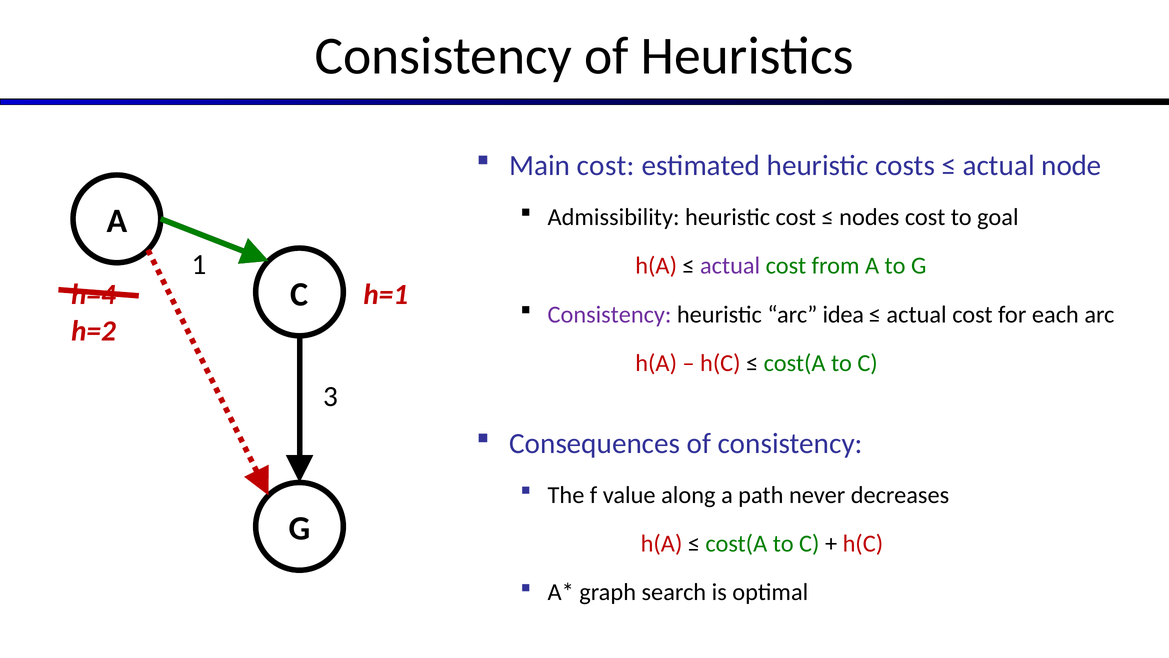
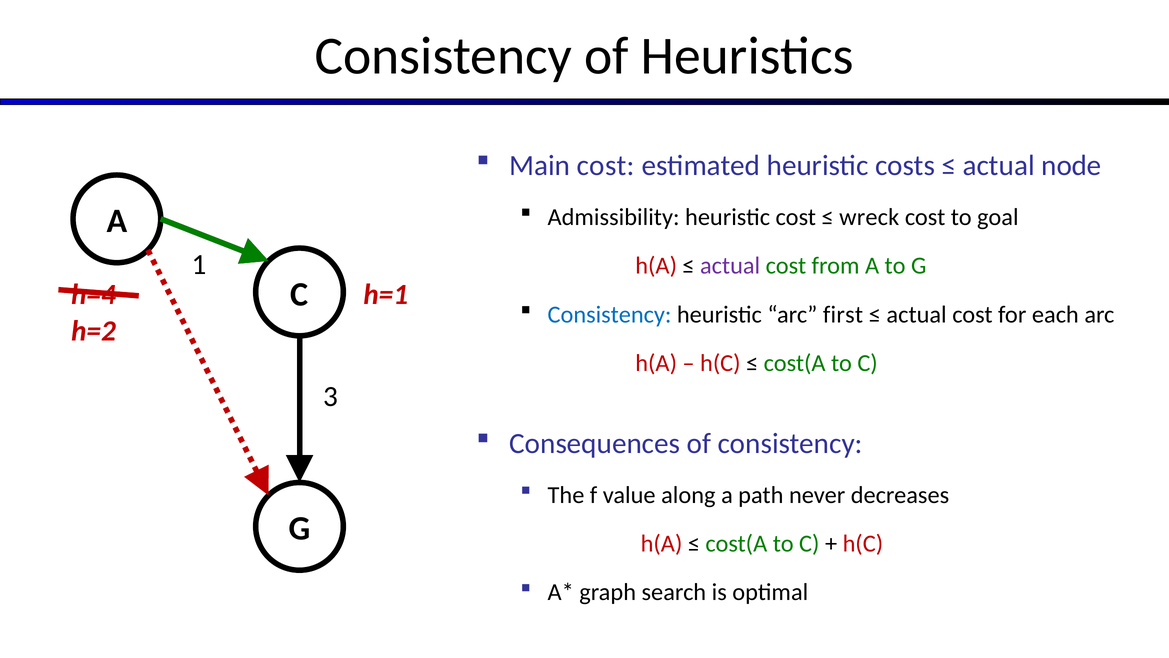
nodes: nodes -> wreck (869, 217)
Consistency colour: purple -> blue (610, 314)
idea: idea -> first (843, 314)
